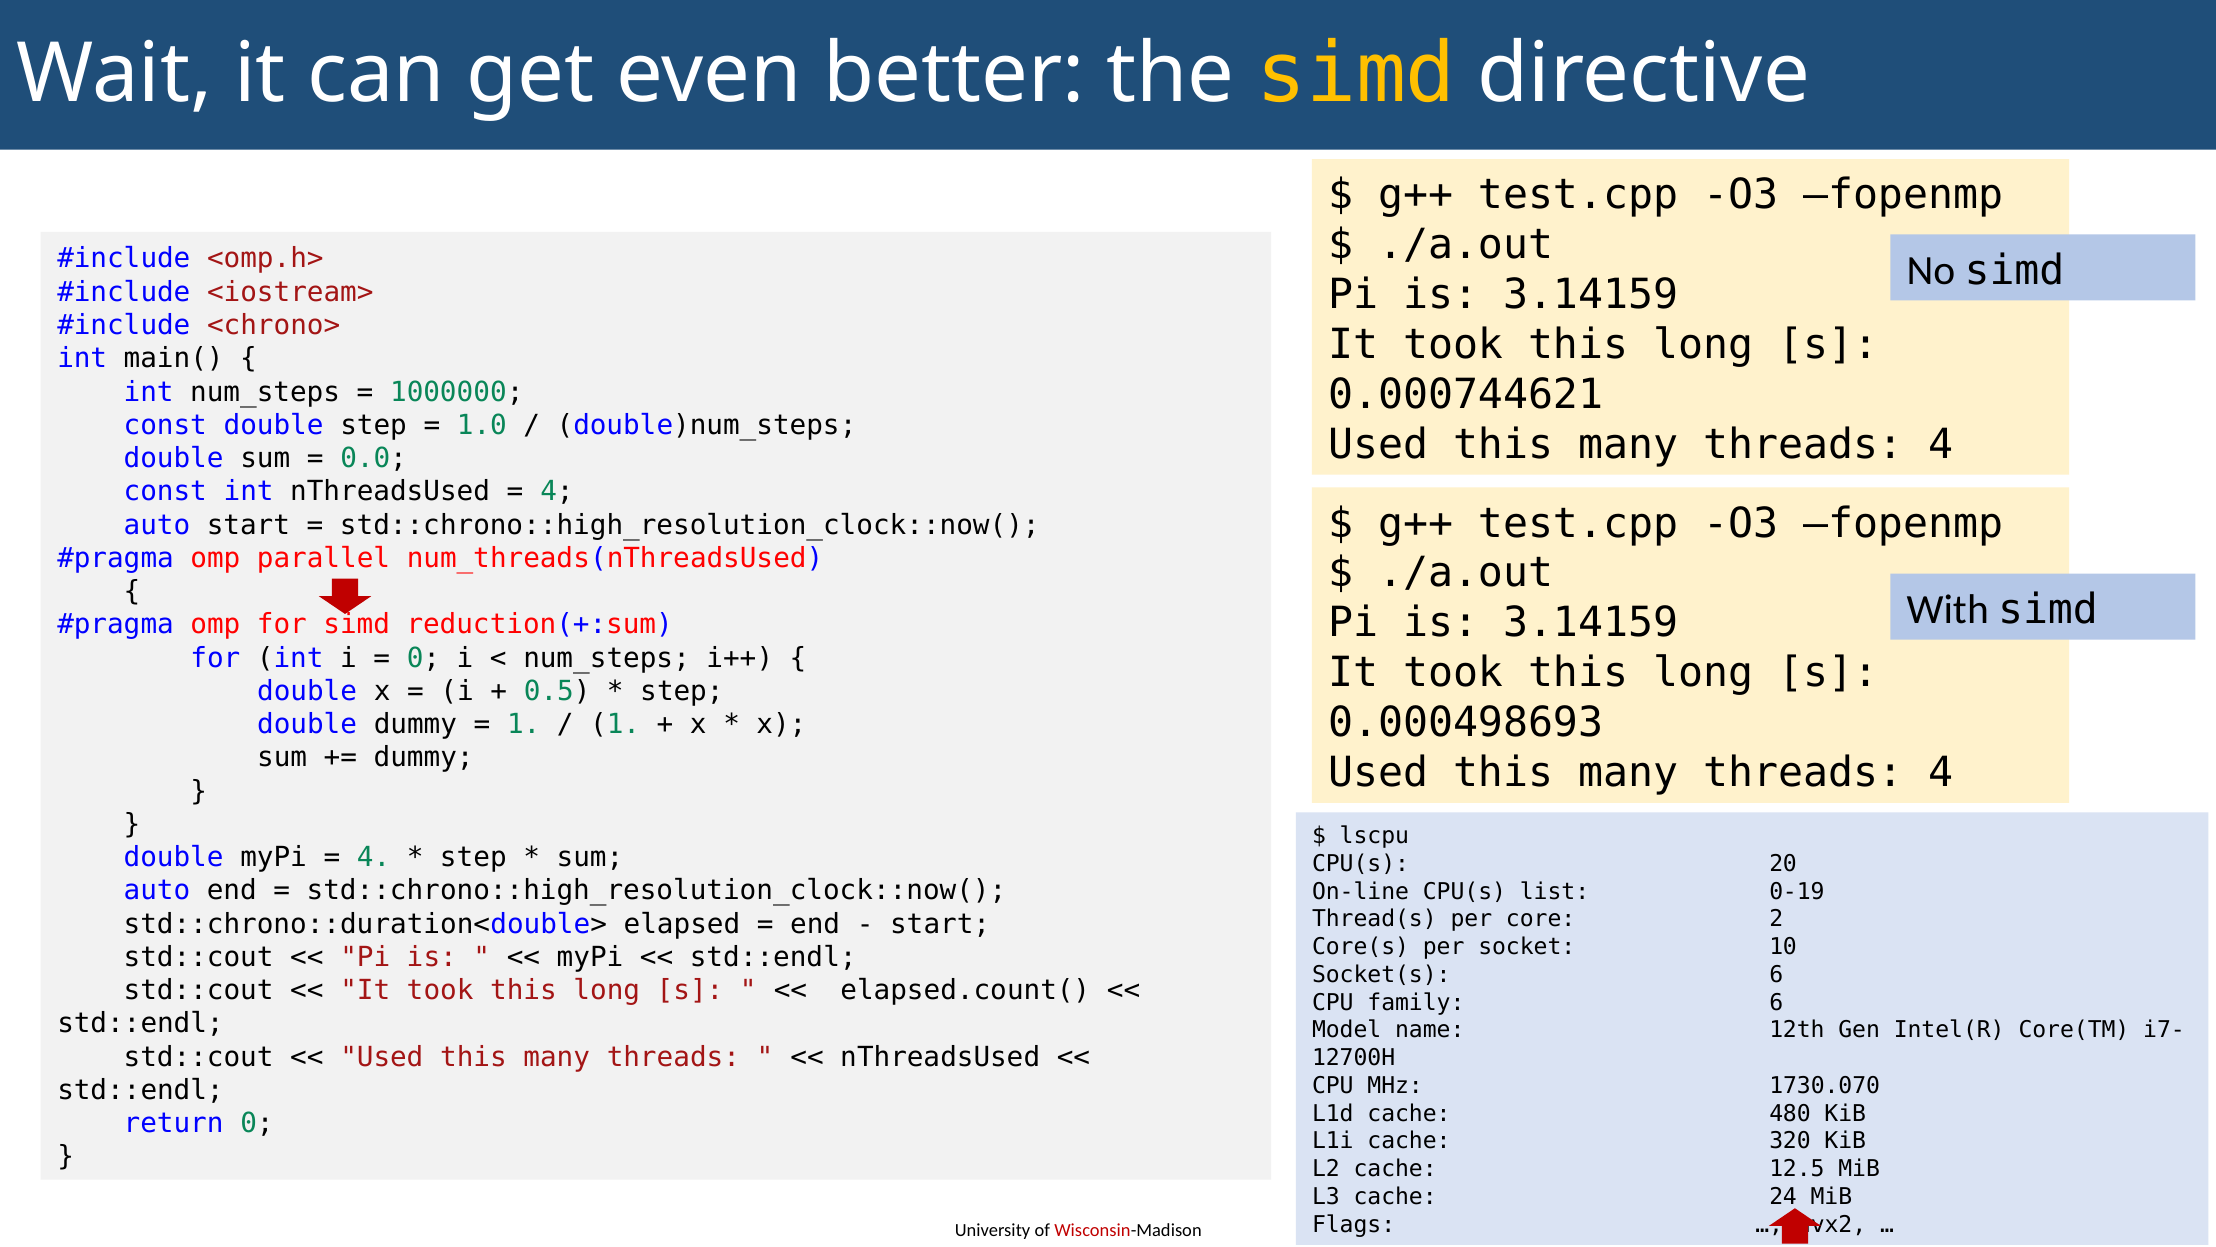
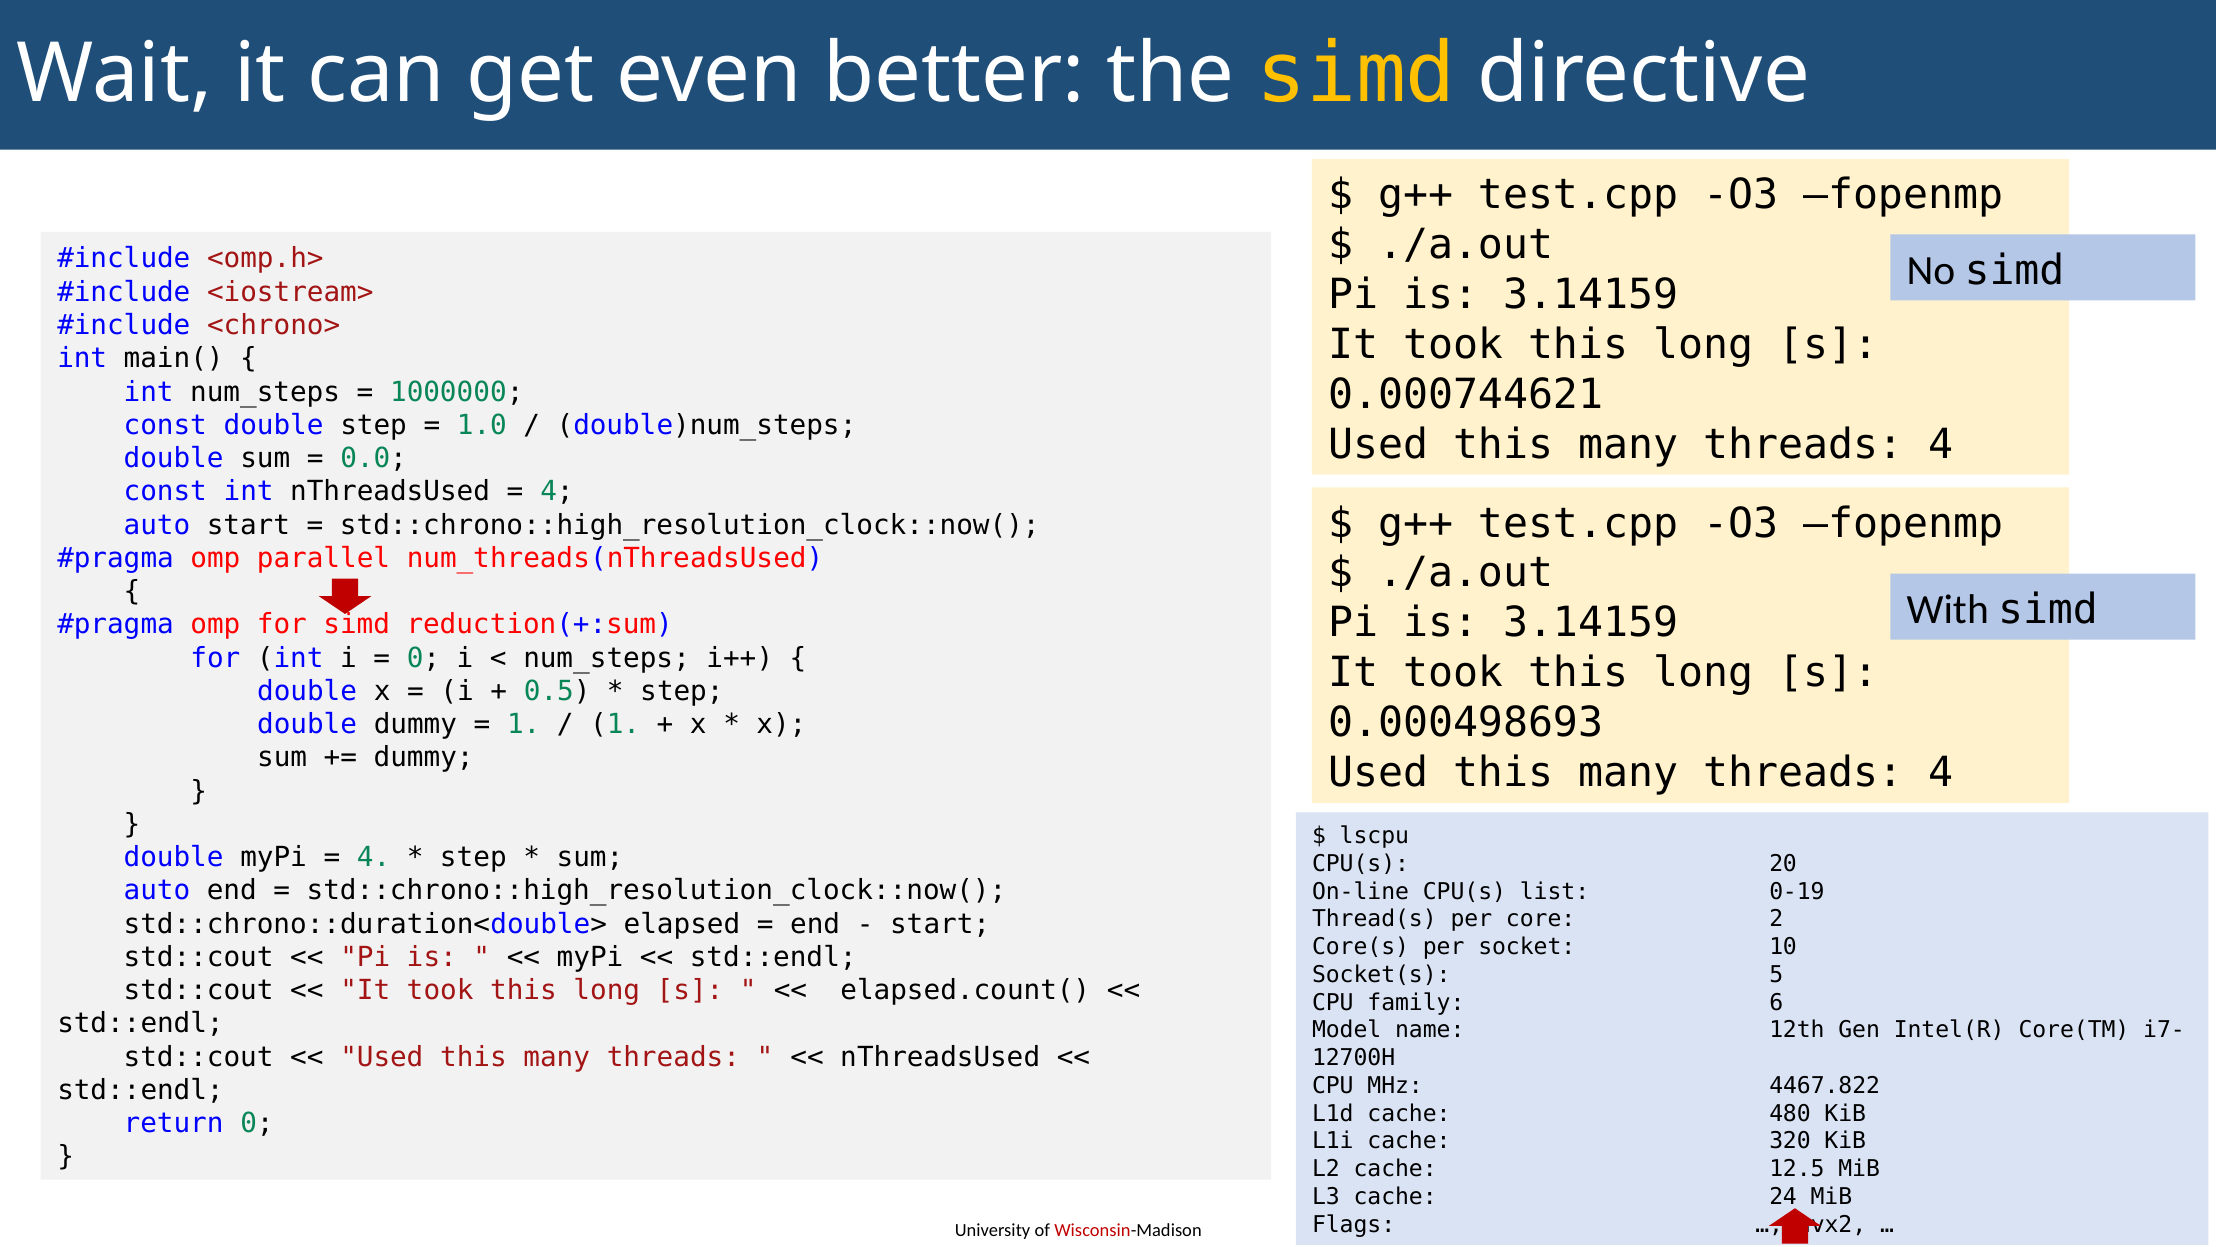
Socket(s 6: 6 -> 5 (1776, 974)
1730.070: 1730.070 -> 4467.822 (1825, 1085)
